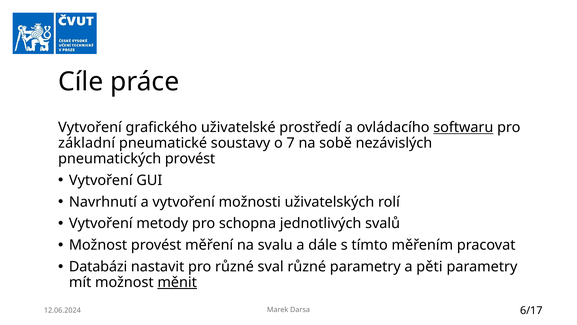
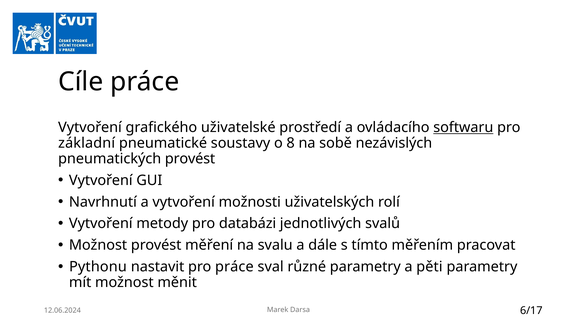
7: 7 -> 8 (291, 143)
schopna: schopna -> databázi (248, 223)
Databázi: Databázi -> Pythonu (98, 266)
pro různé: různé -> práce (234, 266)
měnit underline: present -> none (177, 282)
